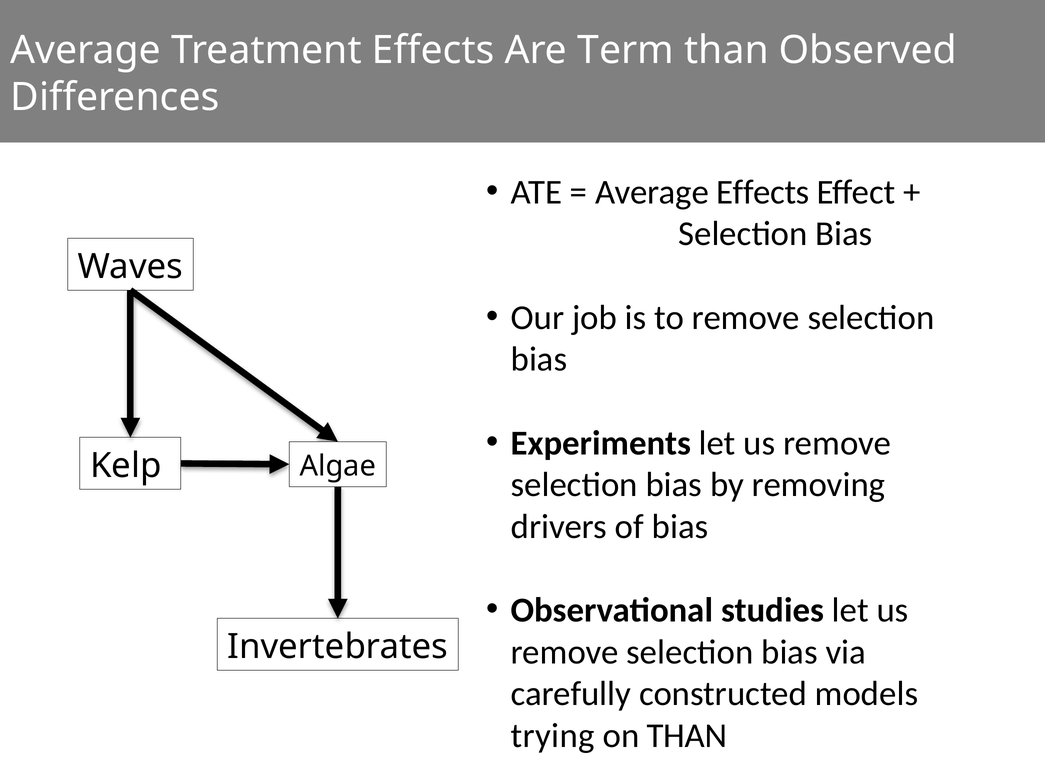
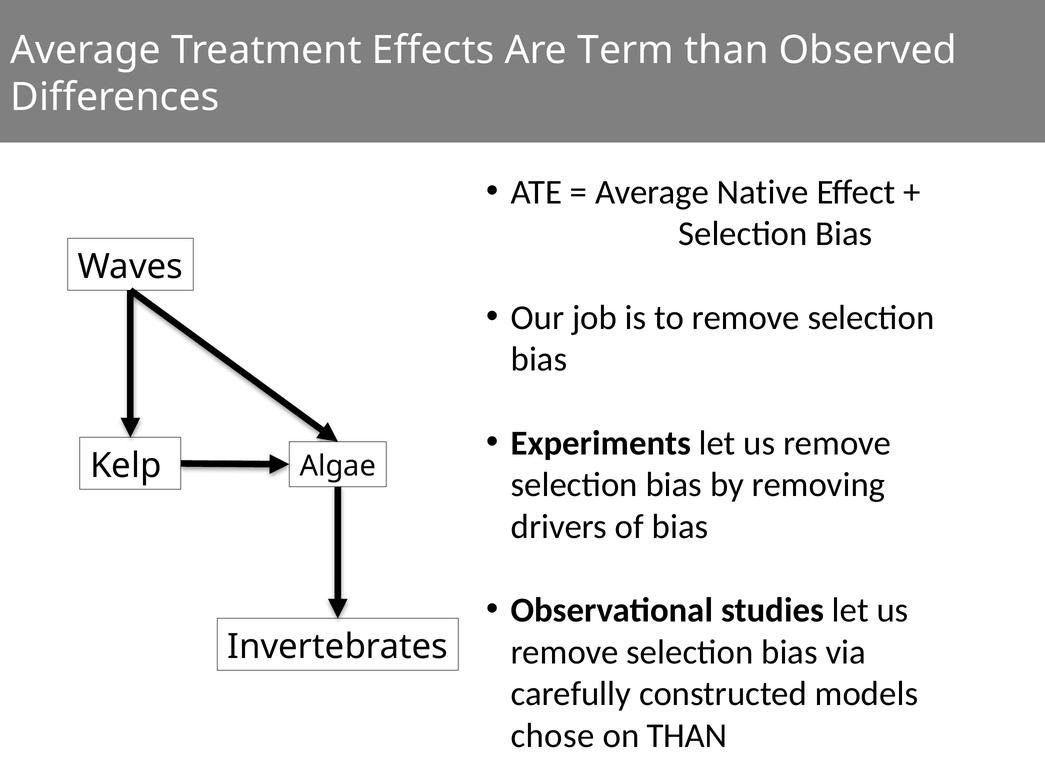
Average Effects: Effects -> Native (763, 192)
trying: trying -> chose (553, 736)
